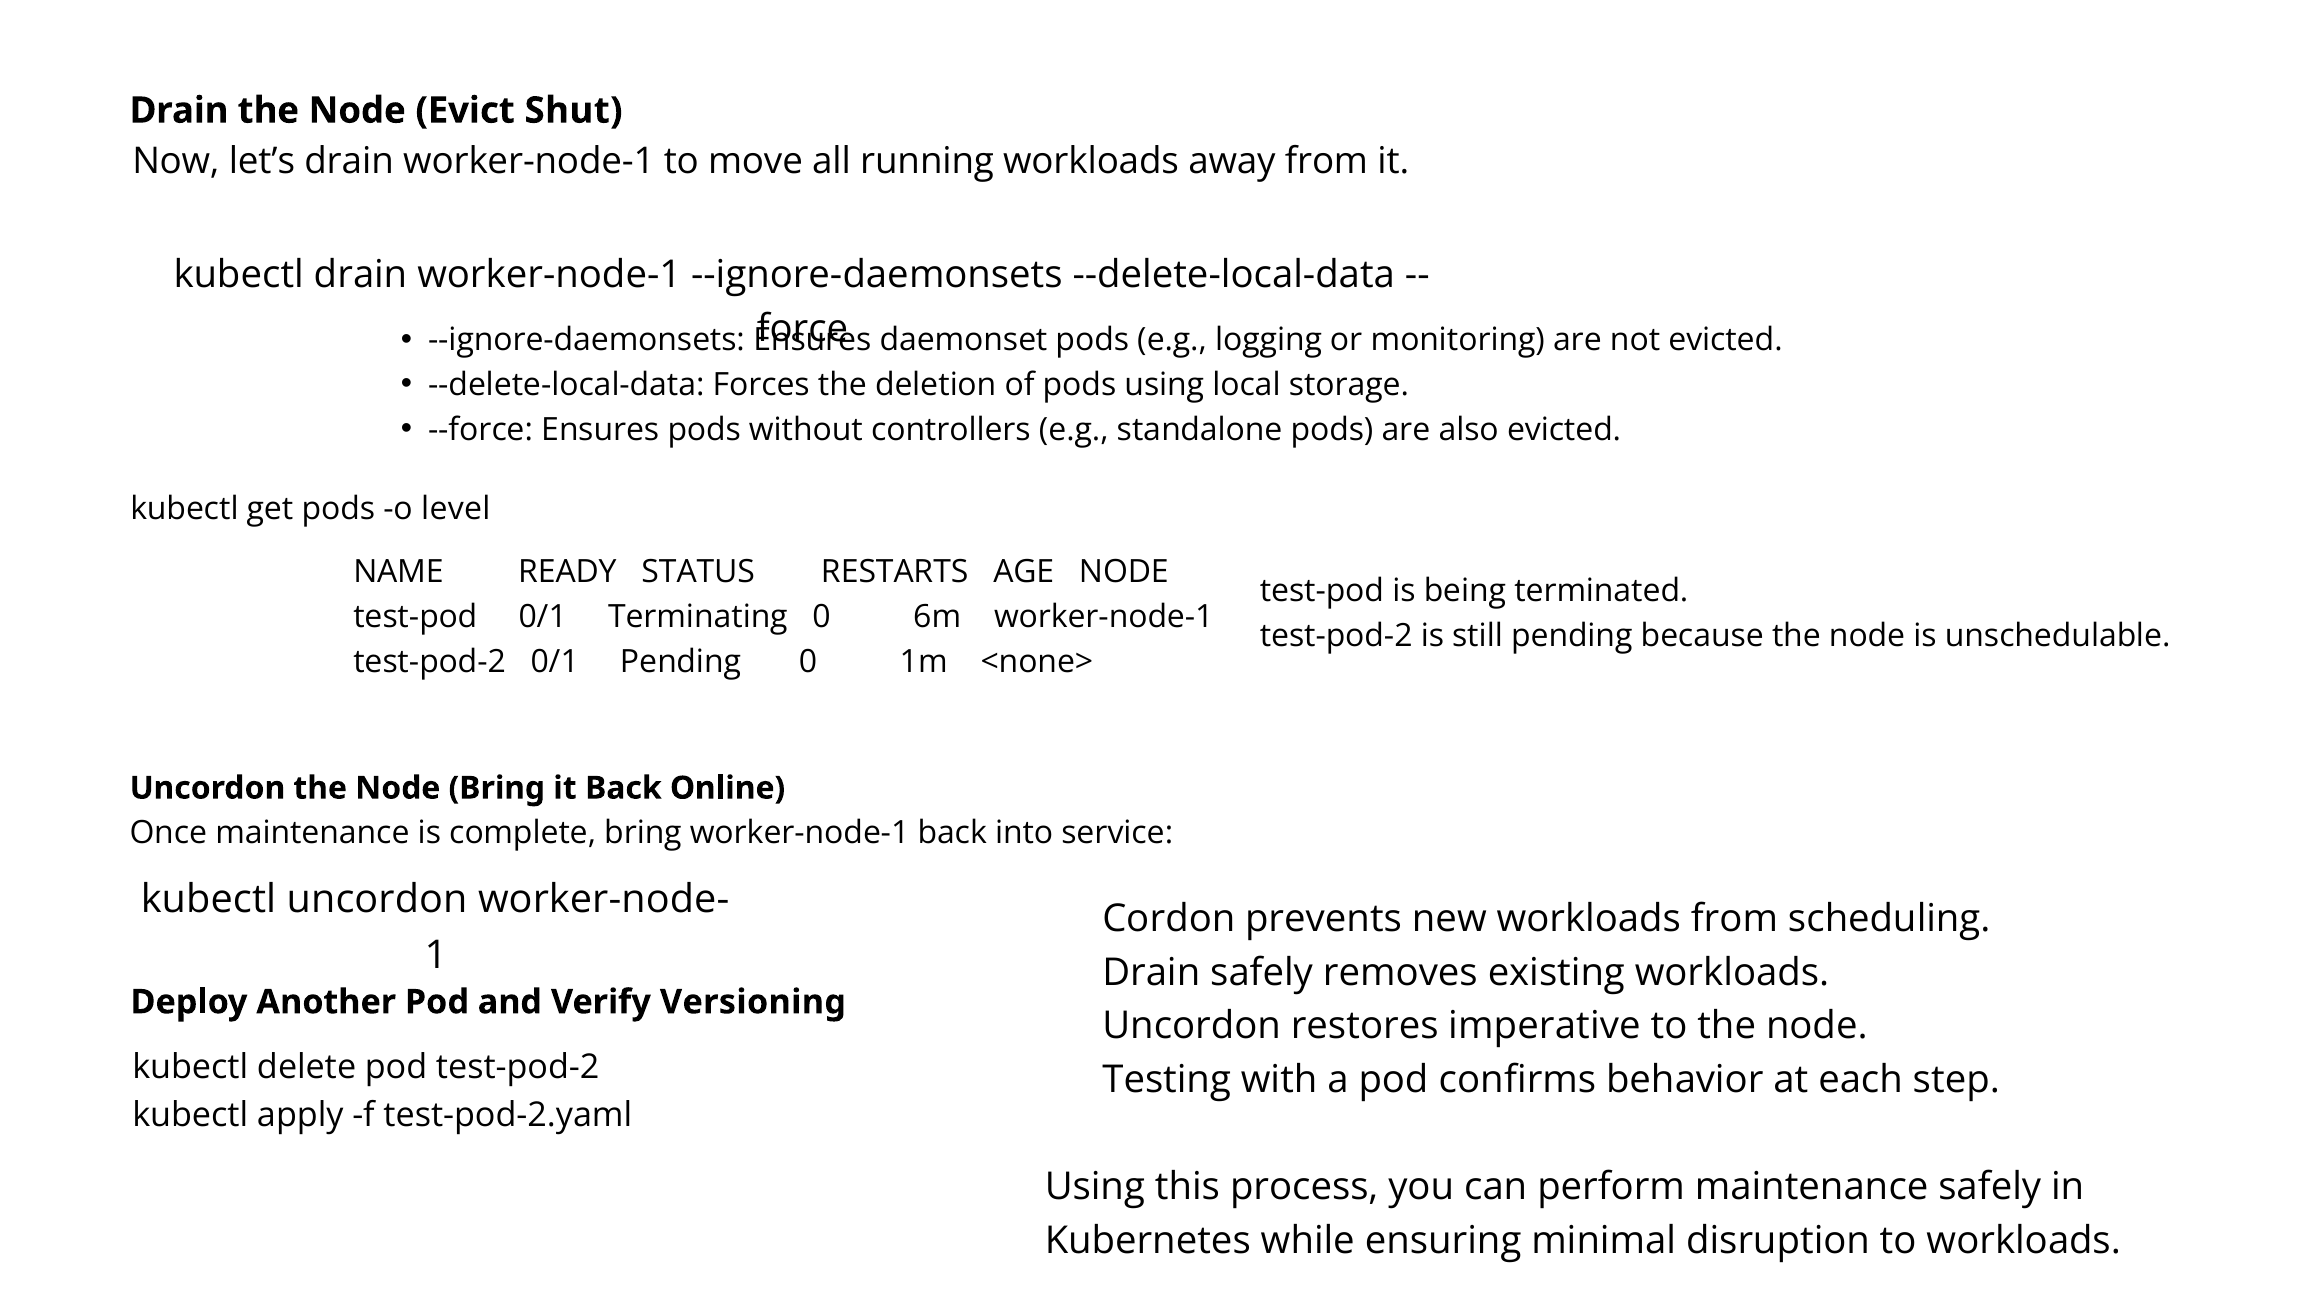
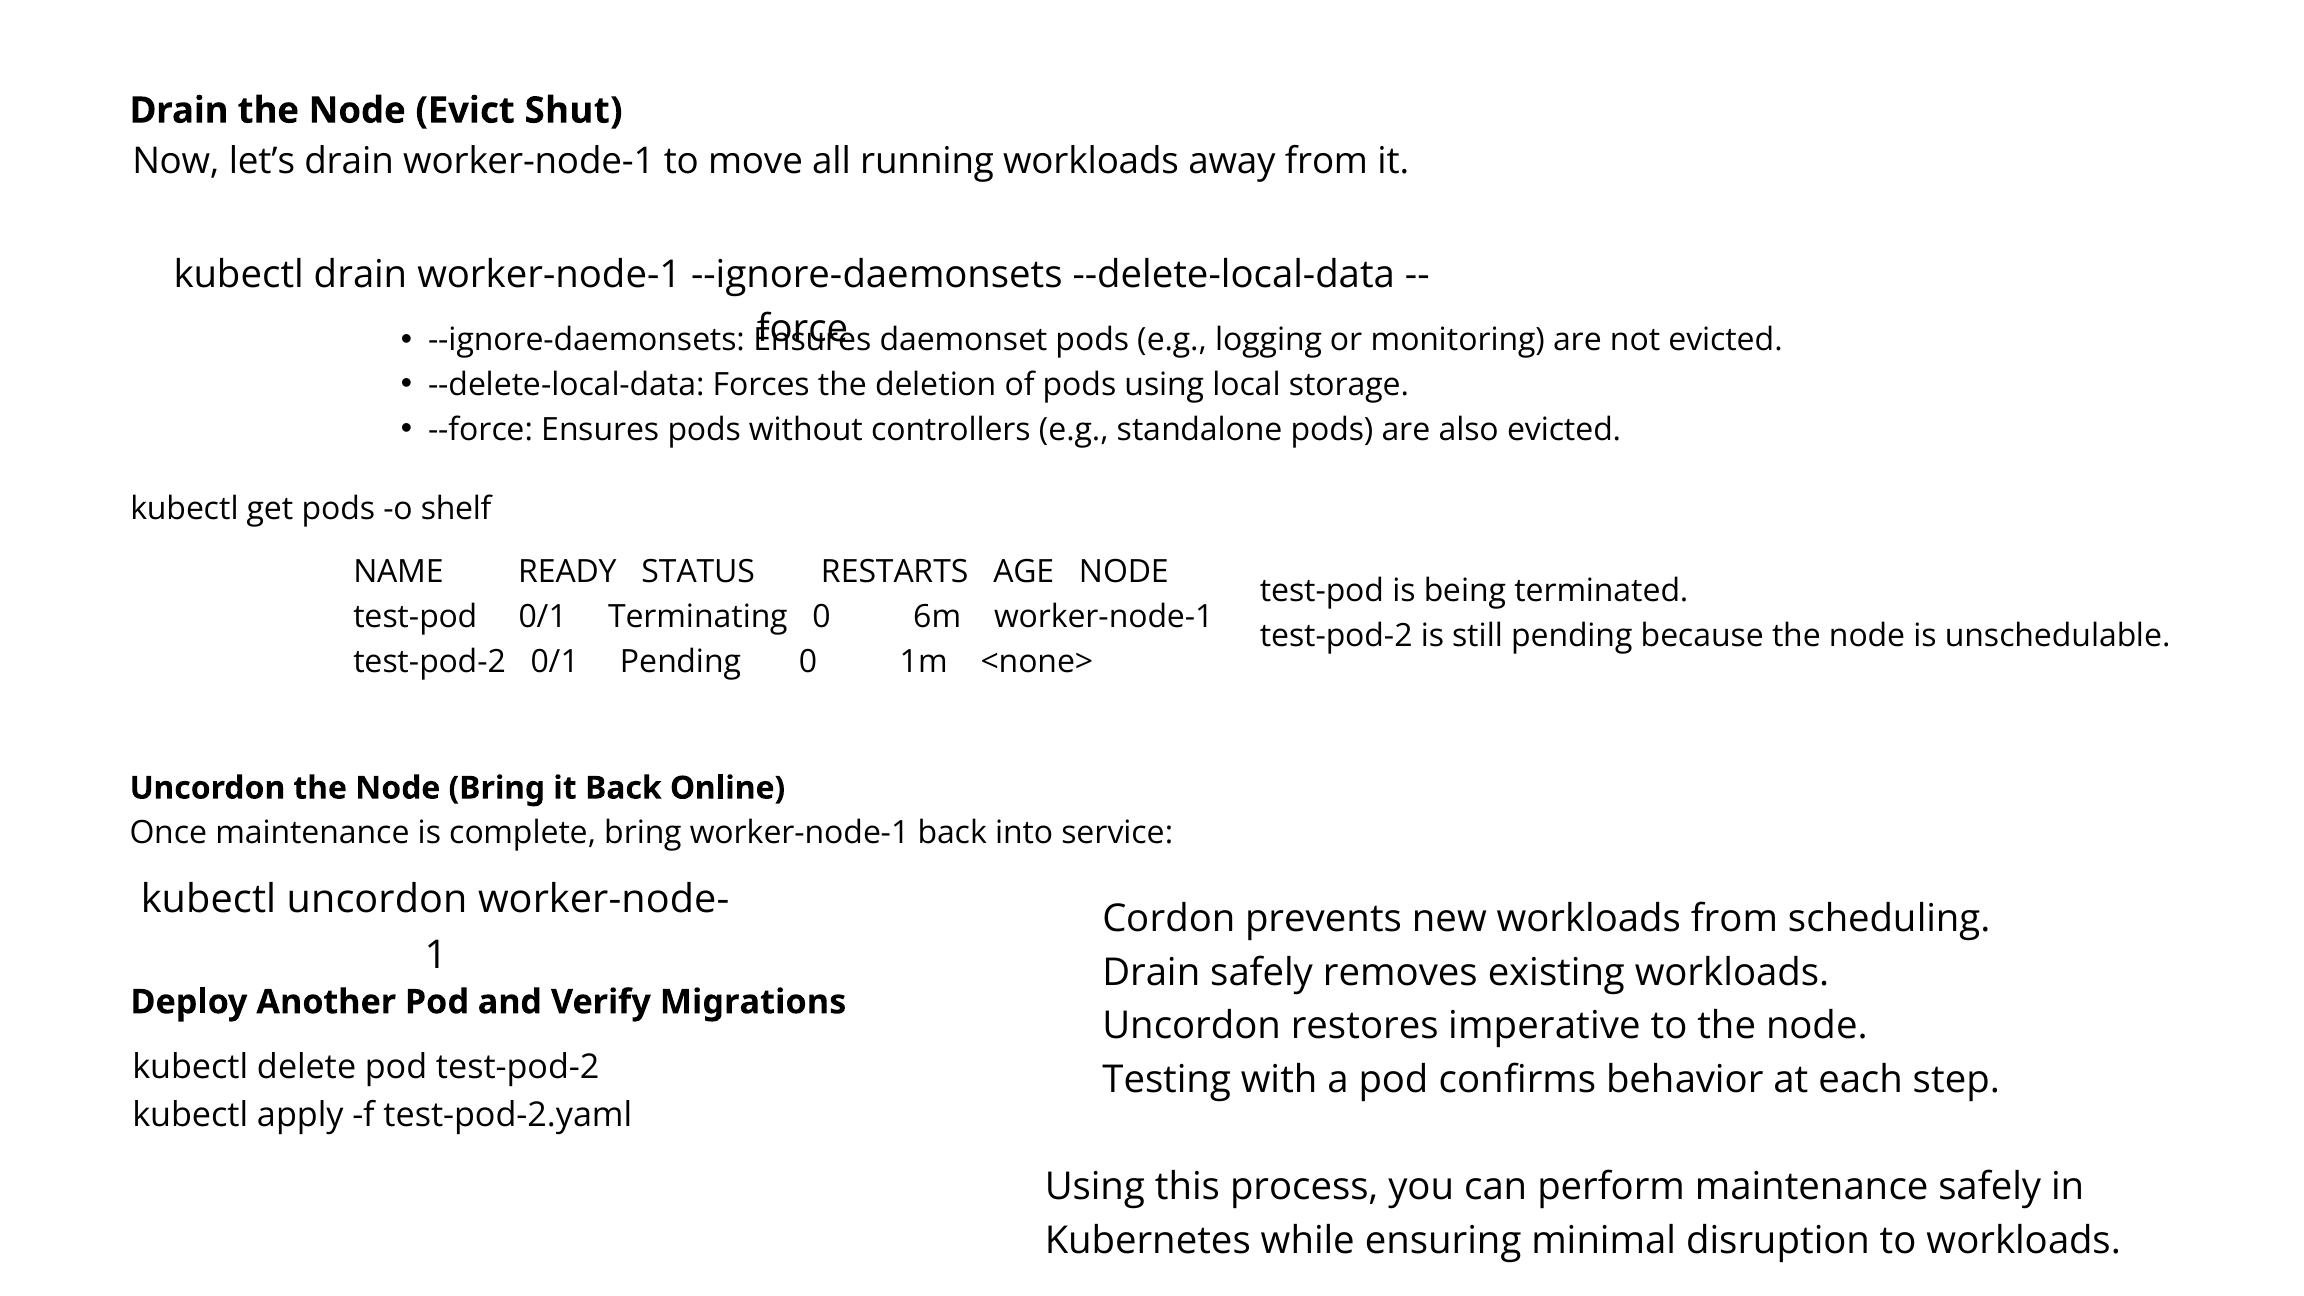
level: level -> shelf (456, 509)
Versioning: Versioning -> Migrations (753, 1002)
